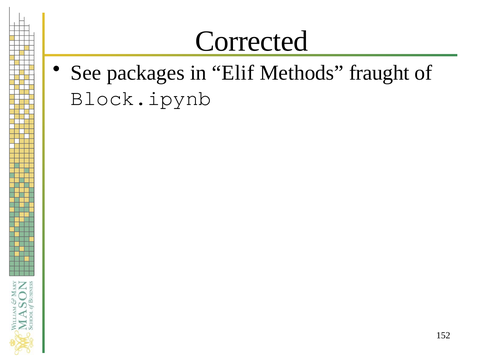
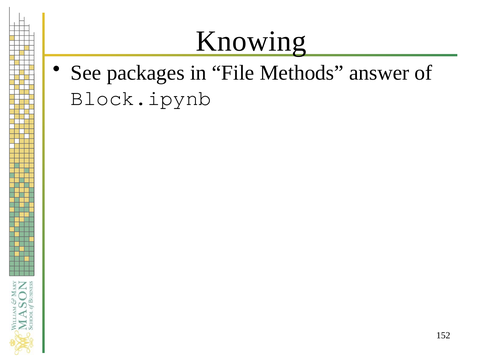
Corrected: Corrected -> Knowing (251, 41)
Elif: Elif -> File (233, 73)
fraught: fraught -> answer (379, 73)
